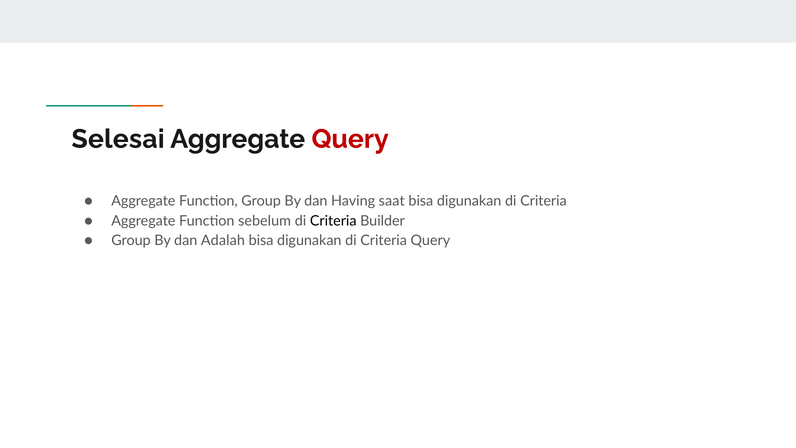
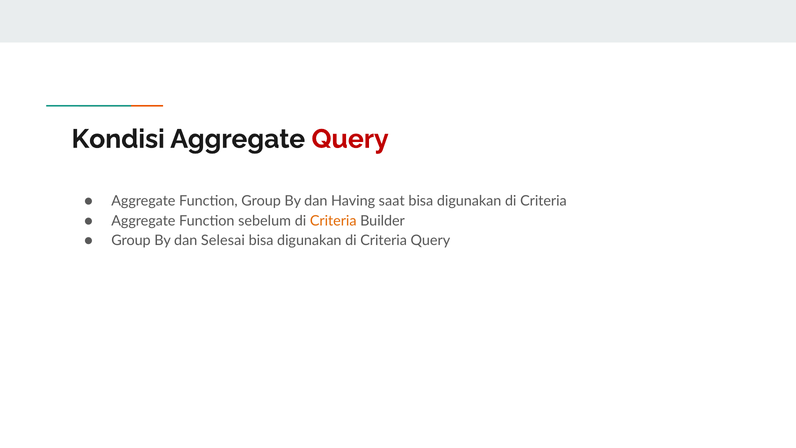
Selesai: Selesai -> Kondisi (118, 139)
Criteria colour: black -> orange (333, 221)
Adalah: Adalah -> Selesai (223, 241)
